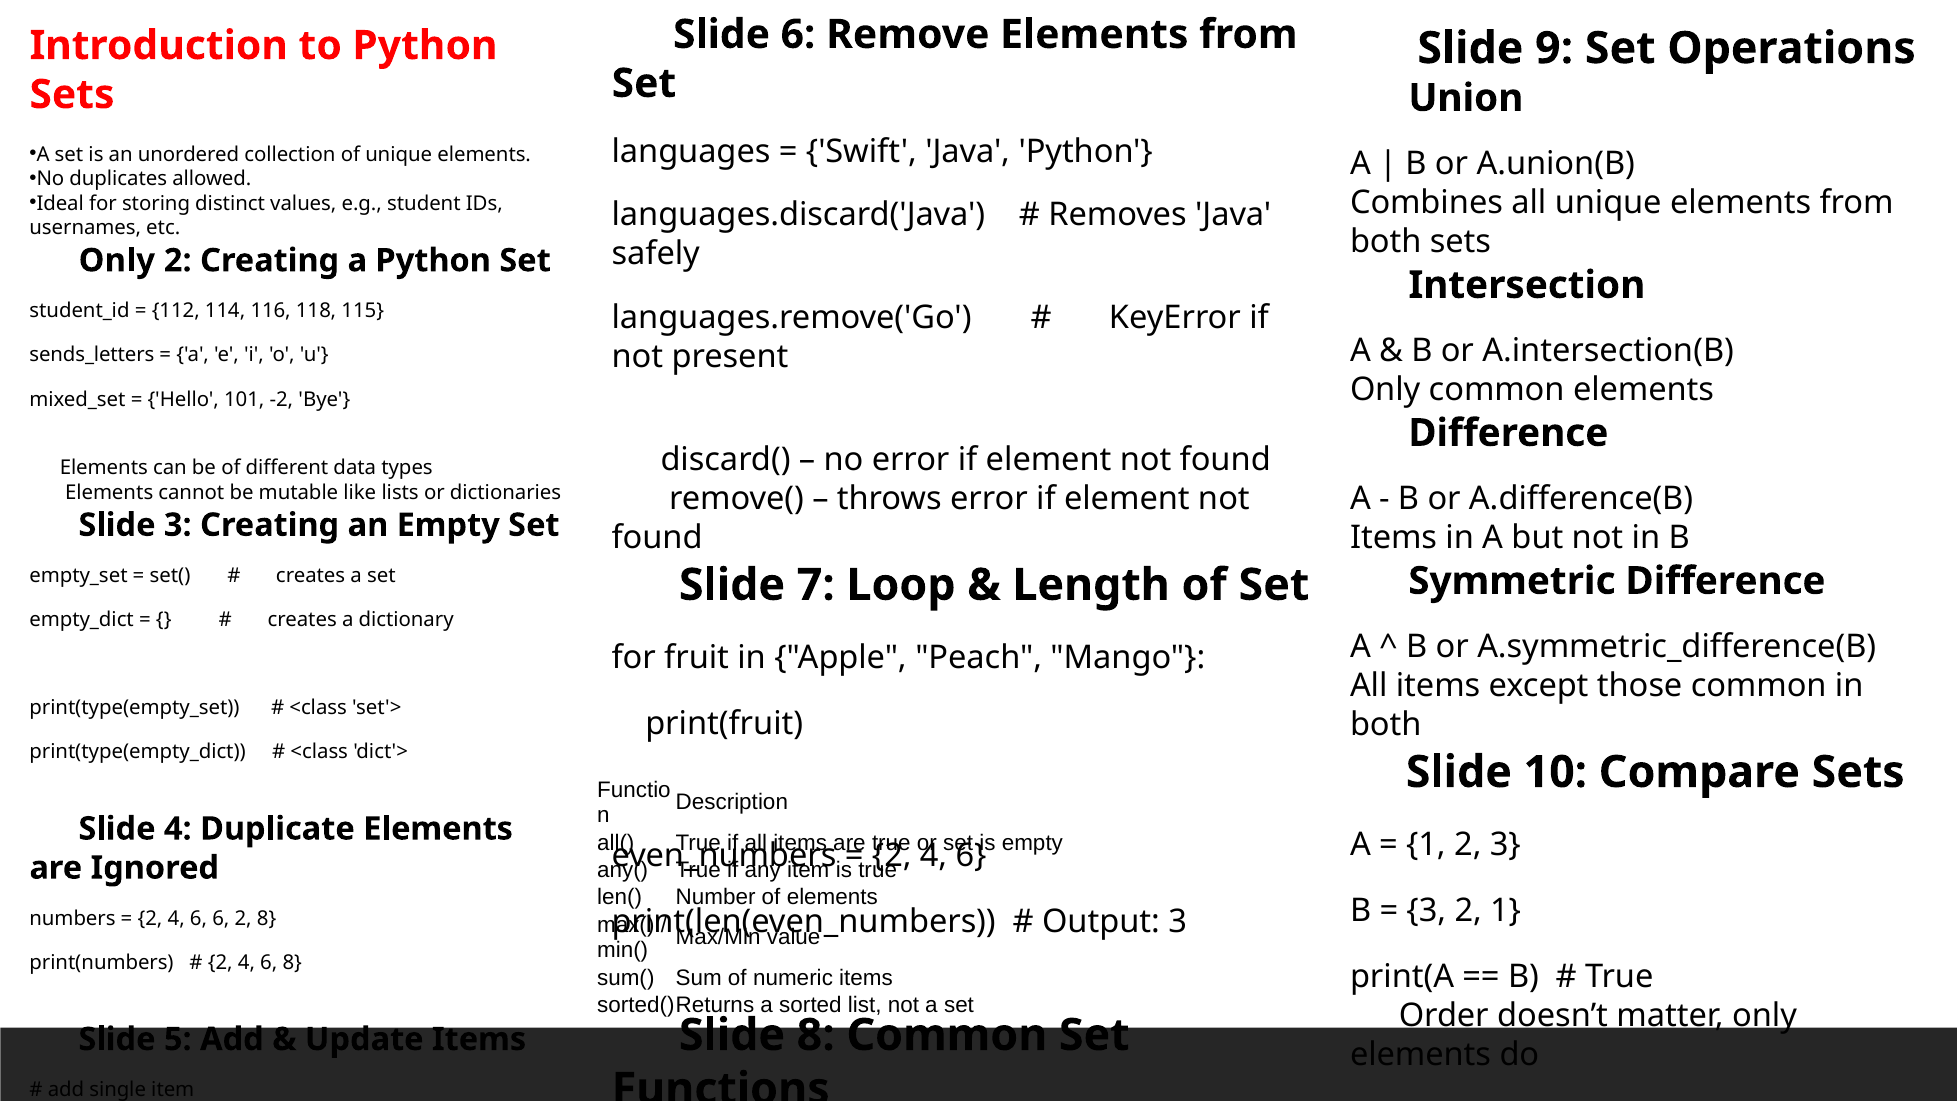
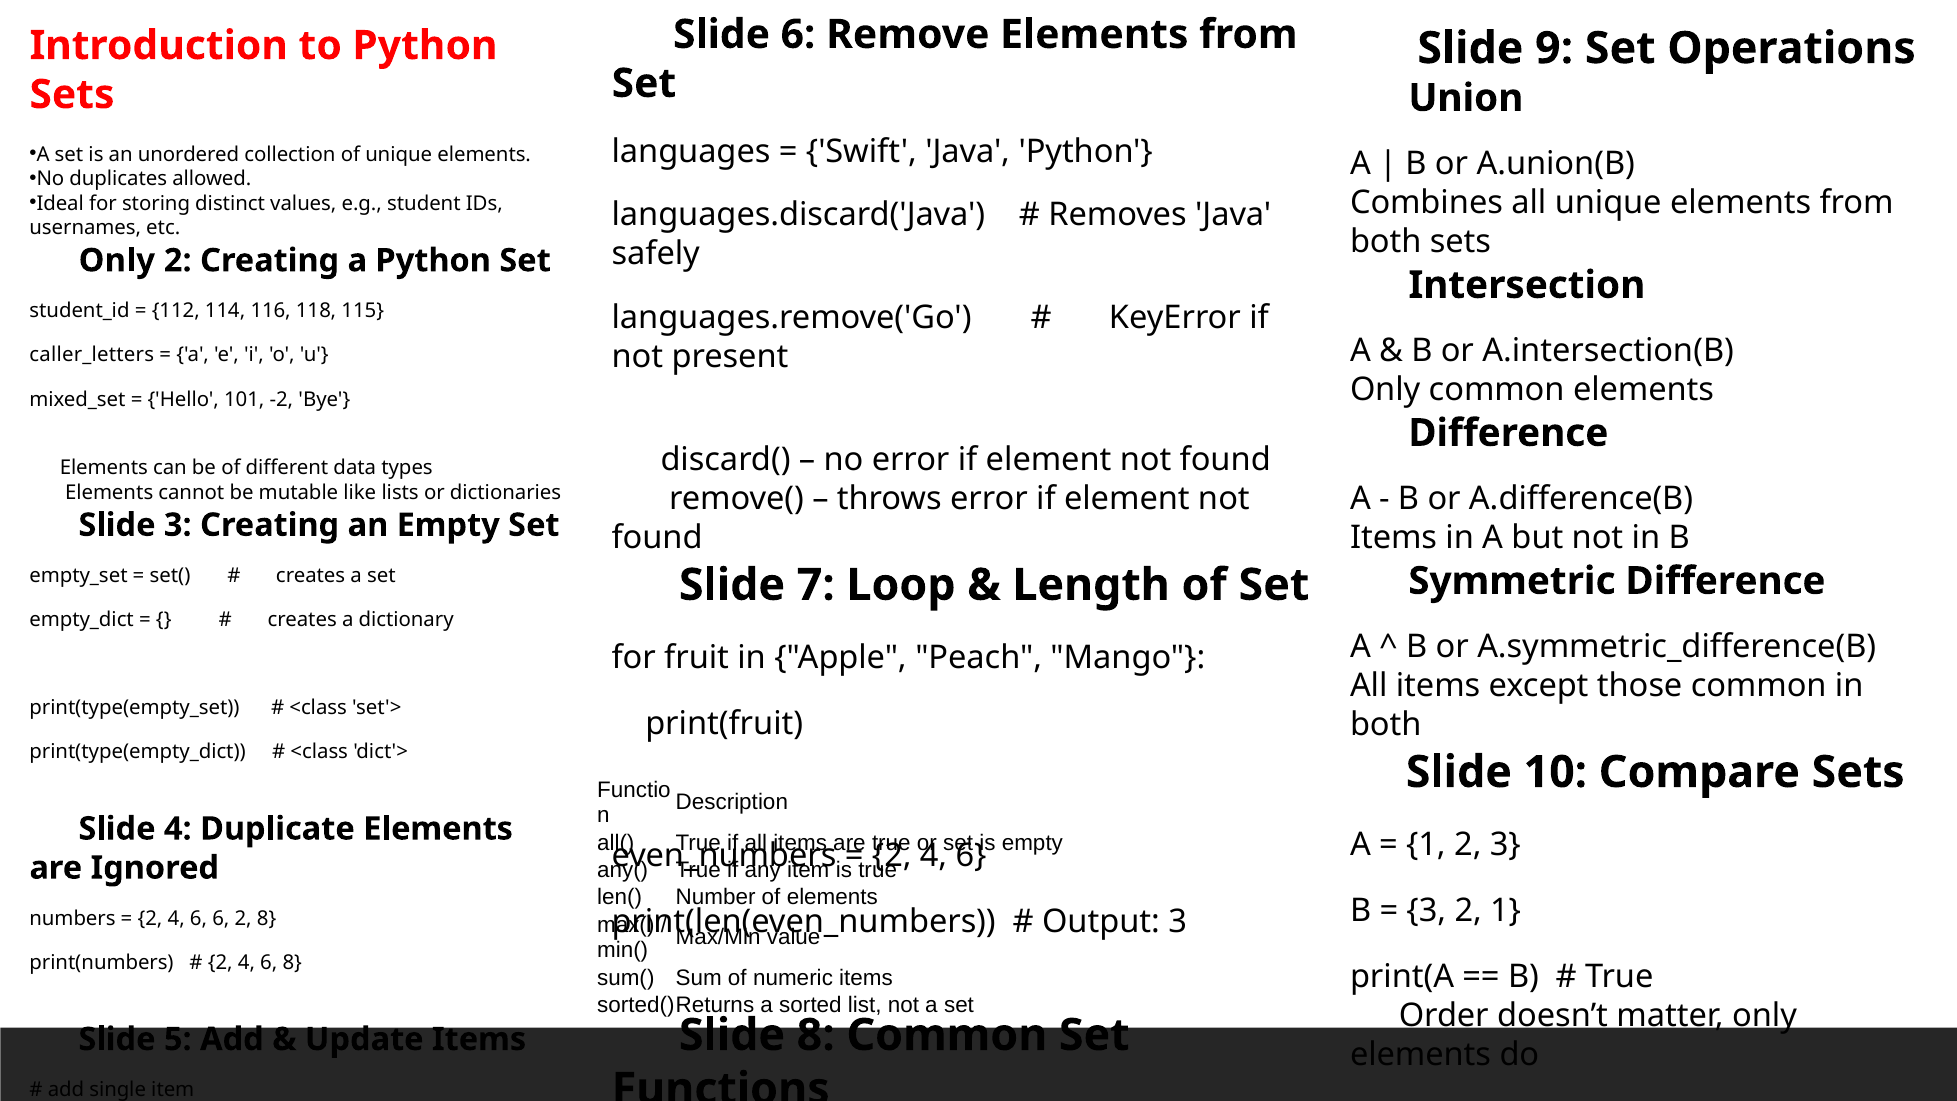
sends_letters: sends_letters -> caller_letters (92, 355)
